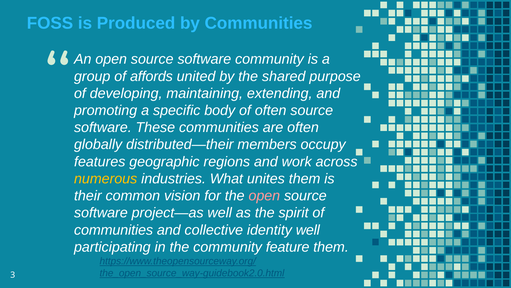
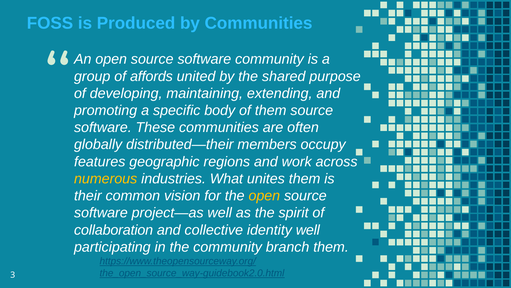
of often: often -> them (271, 110)
open colour: pink -> yellow (264, 195)
communities: communities -> collaboration (114, 230)
feature: feature -> branch (288, 247)
